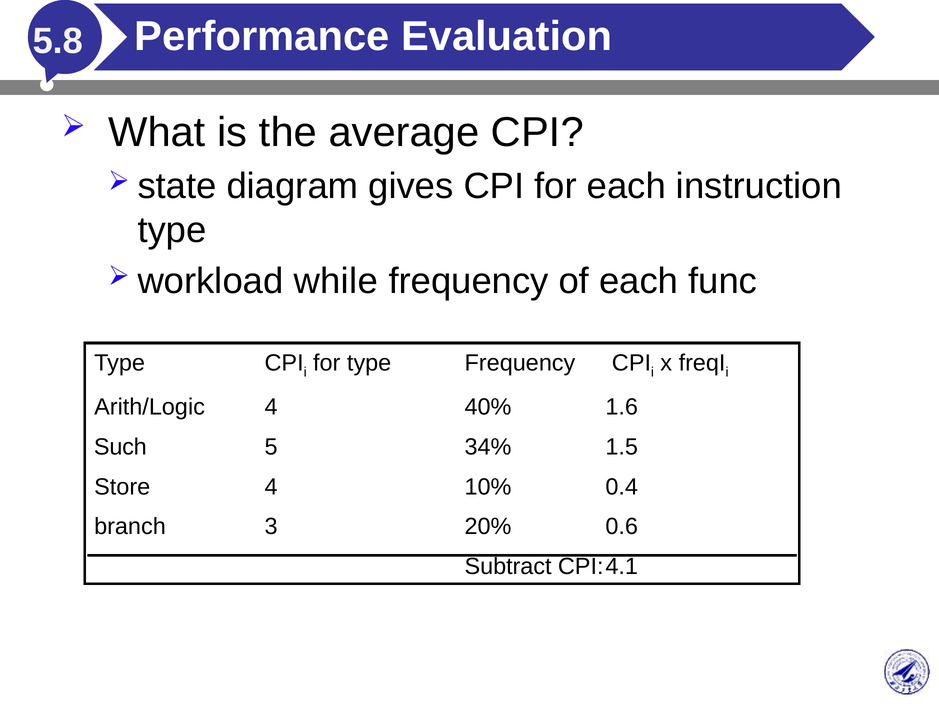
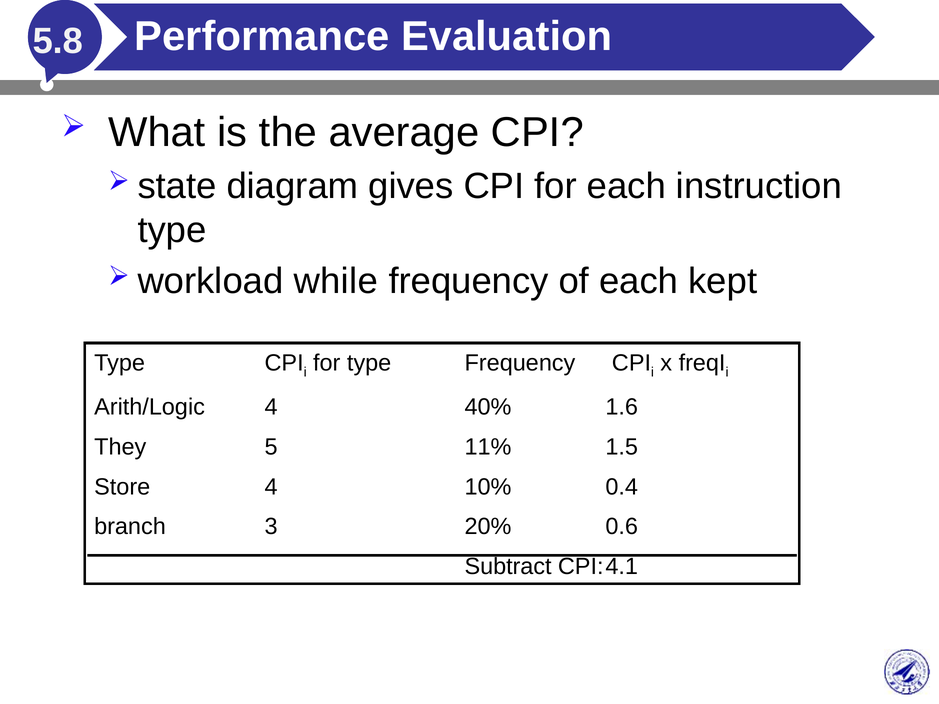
func: func -> kept (723, 281)
Such: Such -> They (120, 447)
34%: 34% -> 11% (488, 447)
